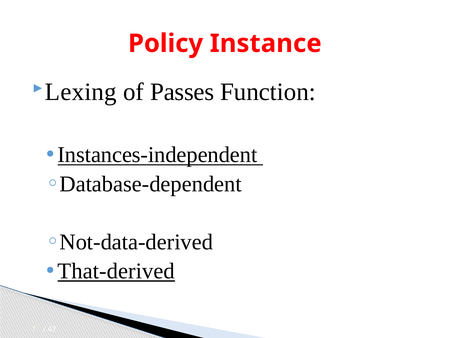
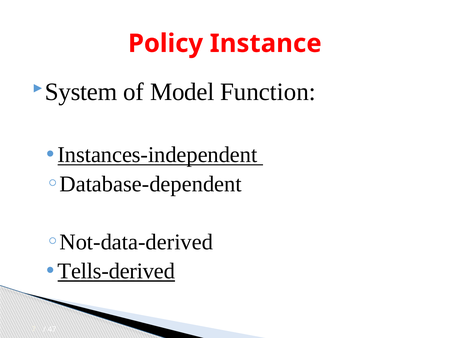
Lexing: Lexing -> System (81, 92)
Passes: Passes -> Model (182, 92)
That-derived: That-derived -> Tells-derived (116, 271)
